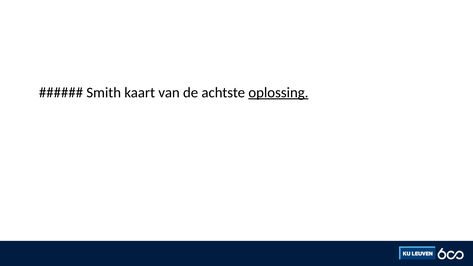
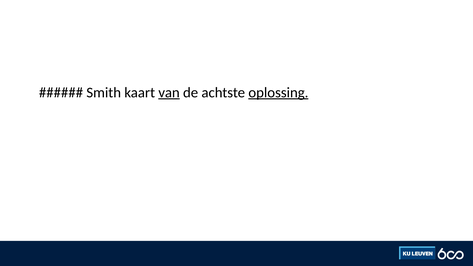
van underline: none -> present (169, 93)
